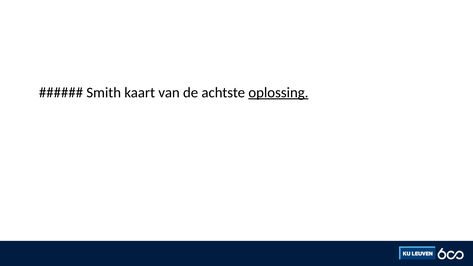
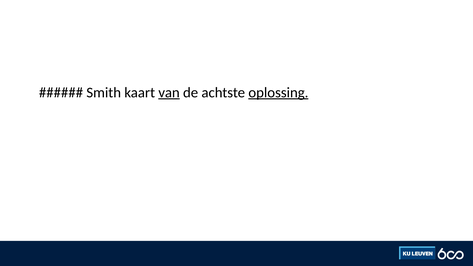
van underline: none -> present (169, 93)
